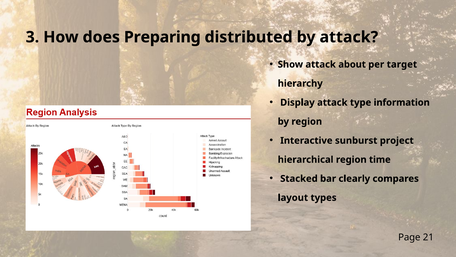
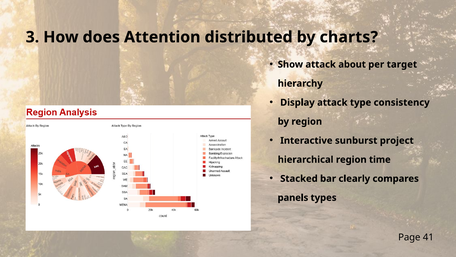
Preparing: Preparing -> Attention (162, 37)
by attack: attack -> charts (349, 37)
information: information -> consistency (402, 102)
layout: layout -> panels (293, 197)
21: 21 -> 41 (428, 237)
